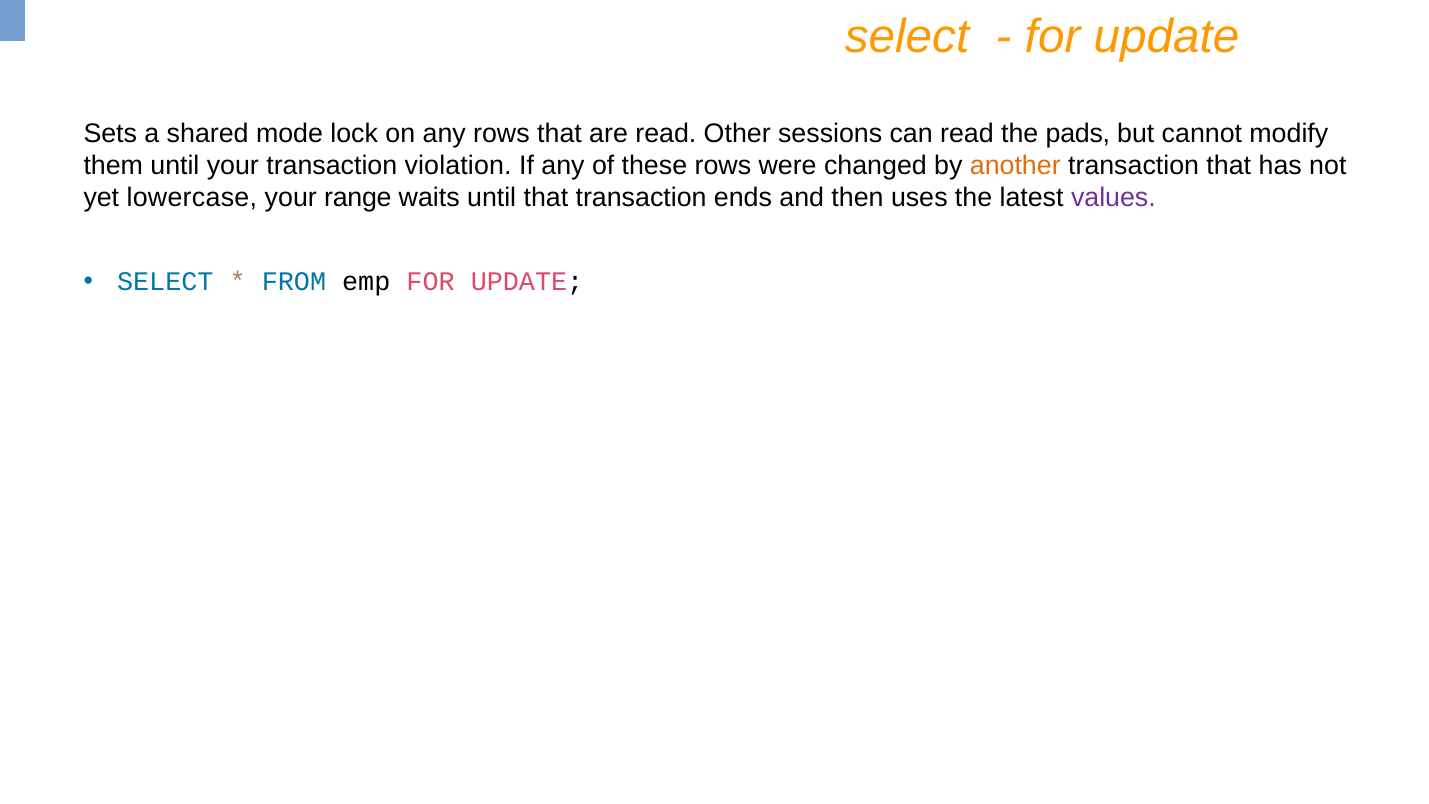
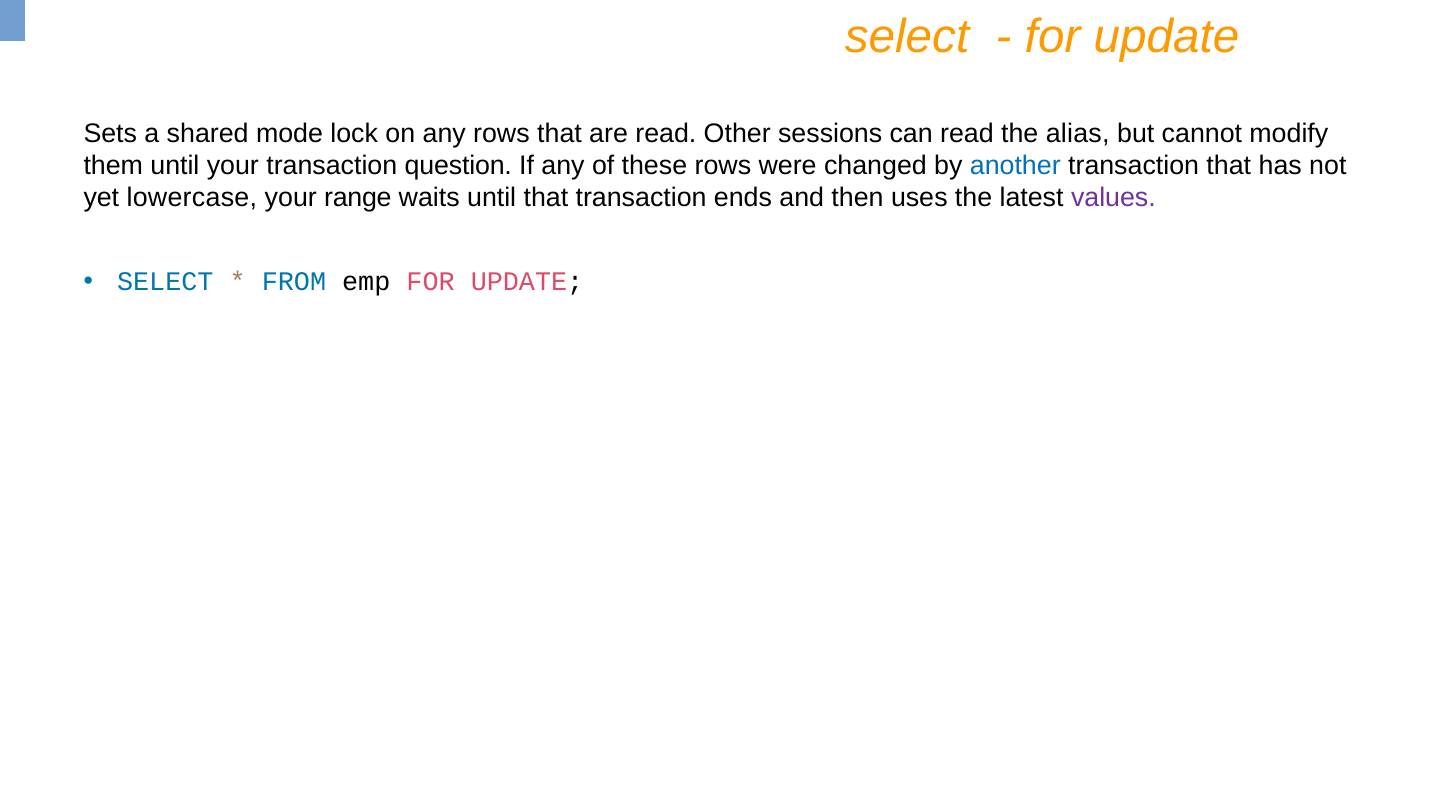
pads: pads -> alias (1078, 133)
violation: violation -> question (458, 166)
another colour: orange -> blue (1015, 166)
